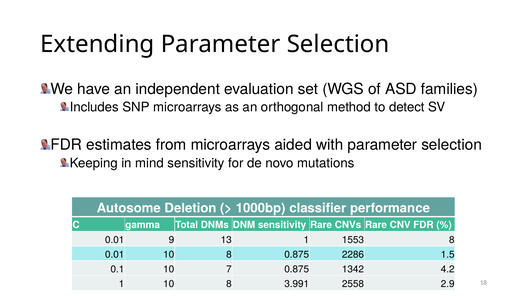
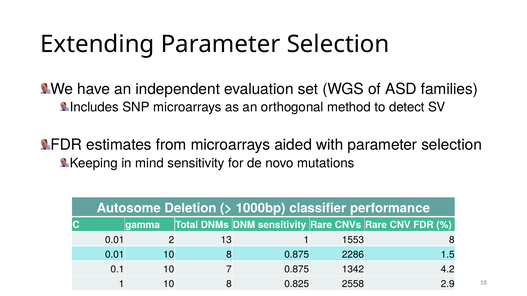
9: 9 -> 2 (171, 240)
3.991: 3.991 -> 0.825 (297, 284)
